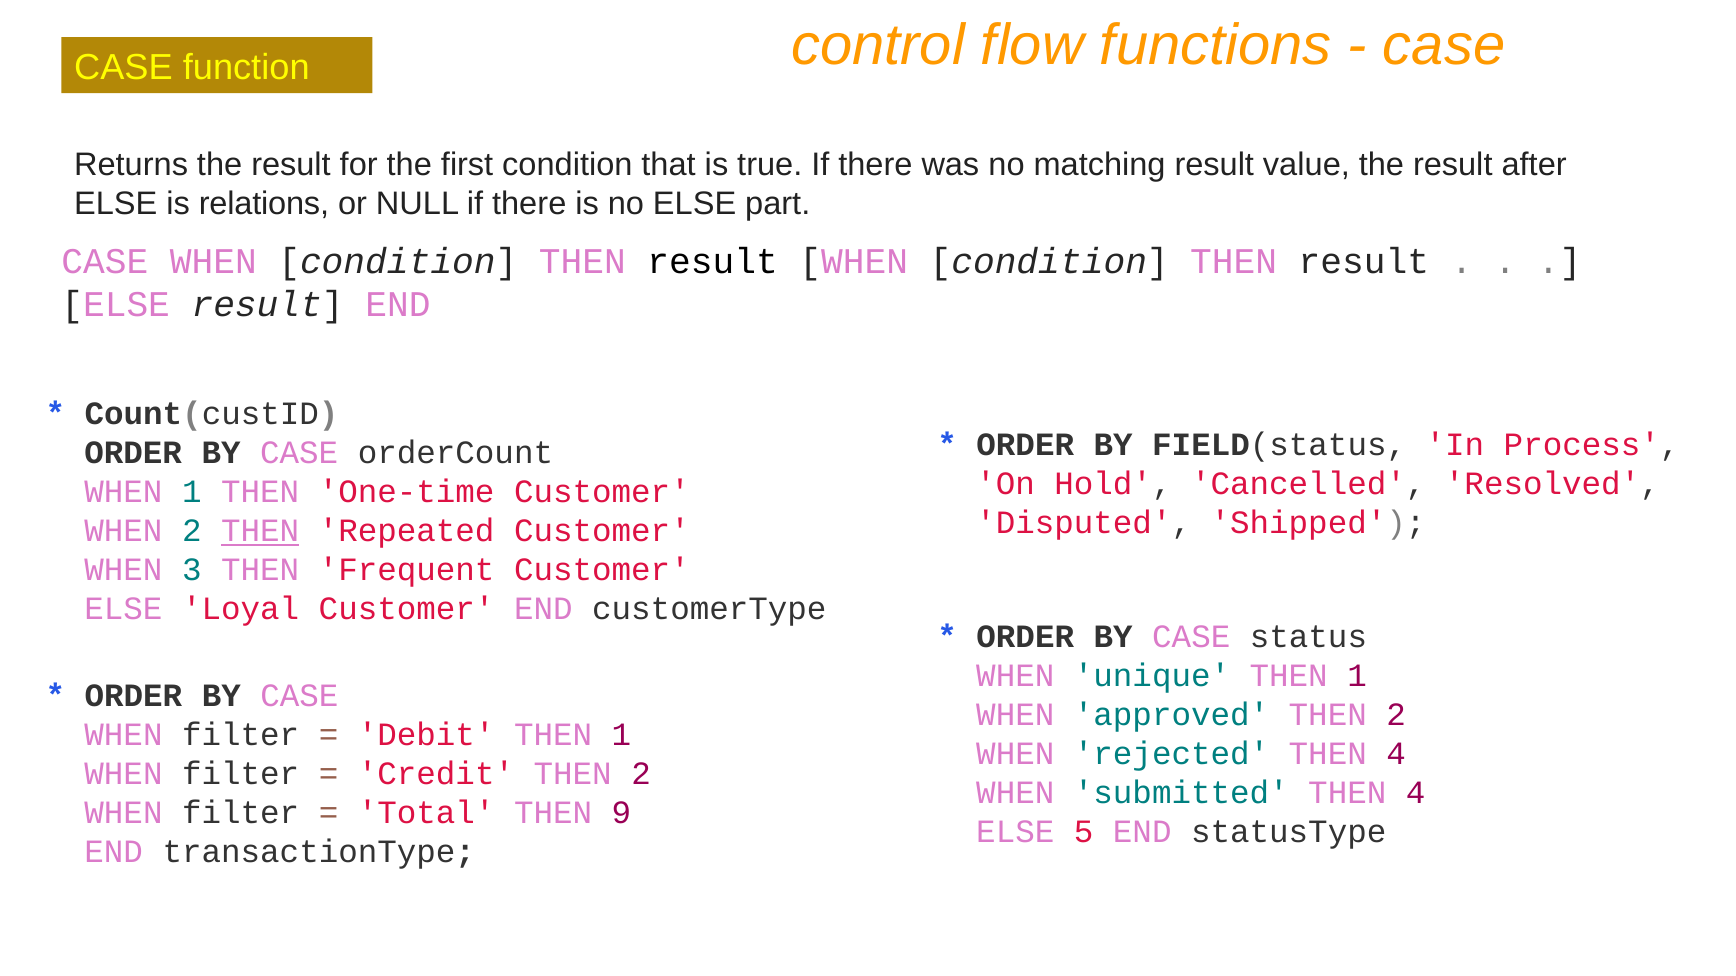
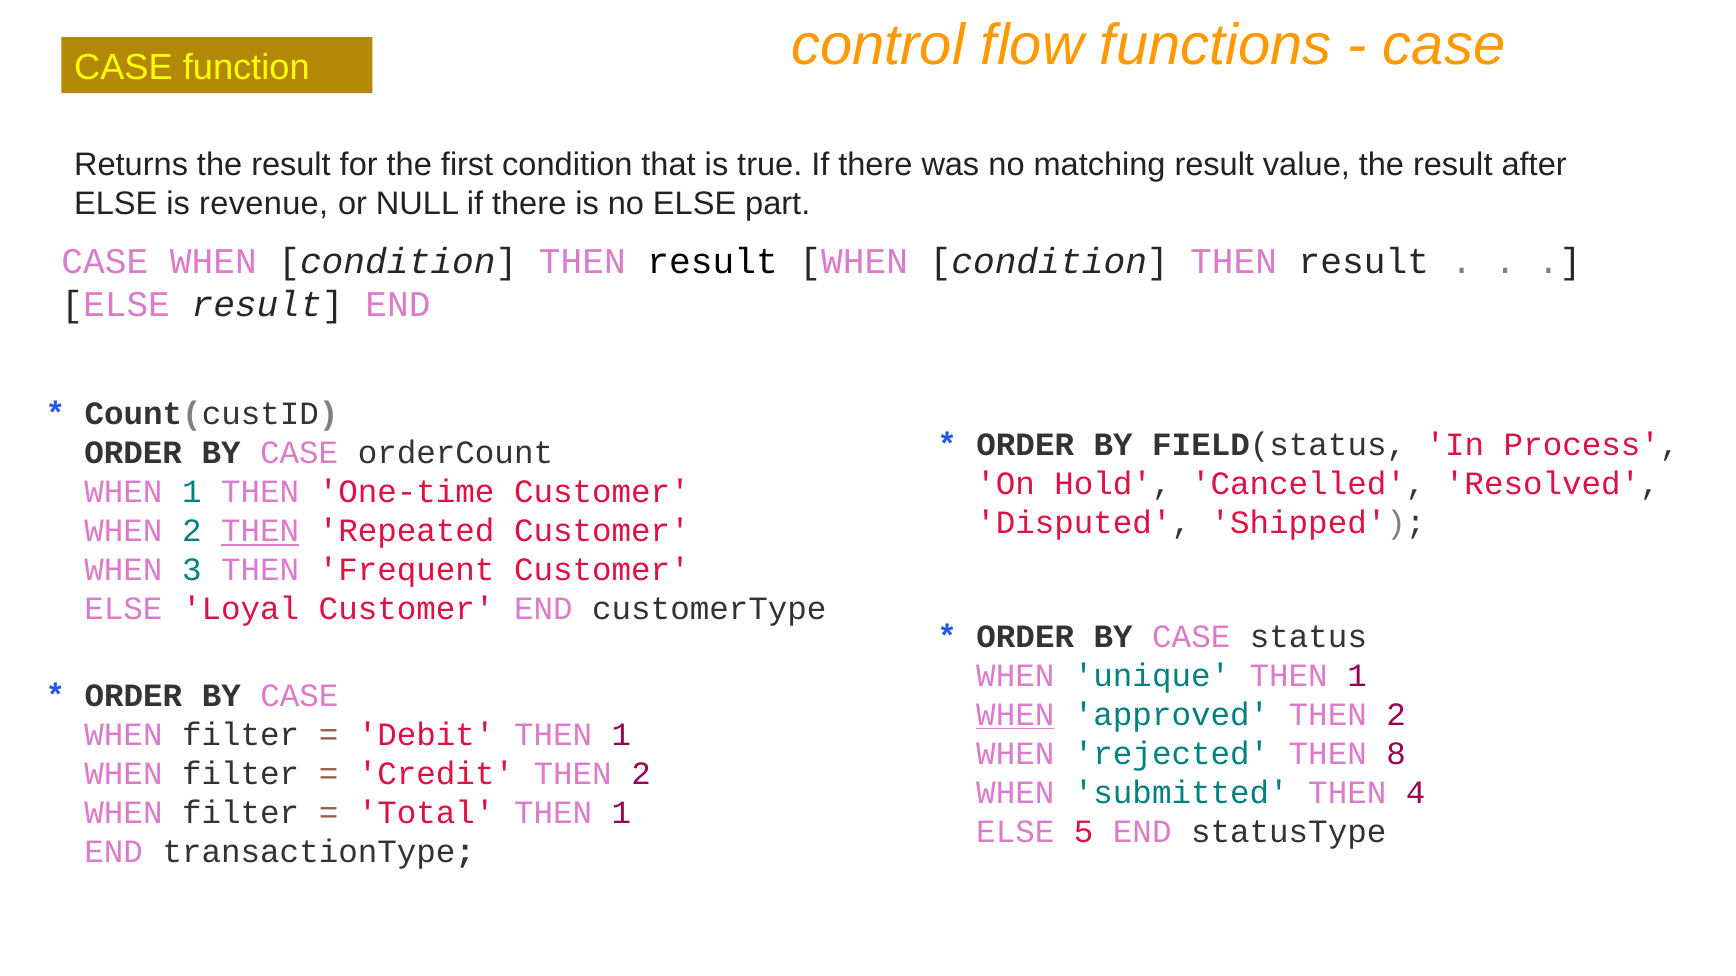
relations: relations -> revenue (264, 204)
WHEN underline: none -> present (1015, 715)
rejected THEN 4: 4 -> 8 (1396, 754)
Total THEN 9: 9 -> 1 (621, 813)
